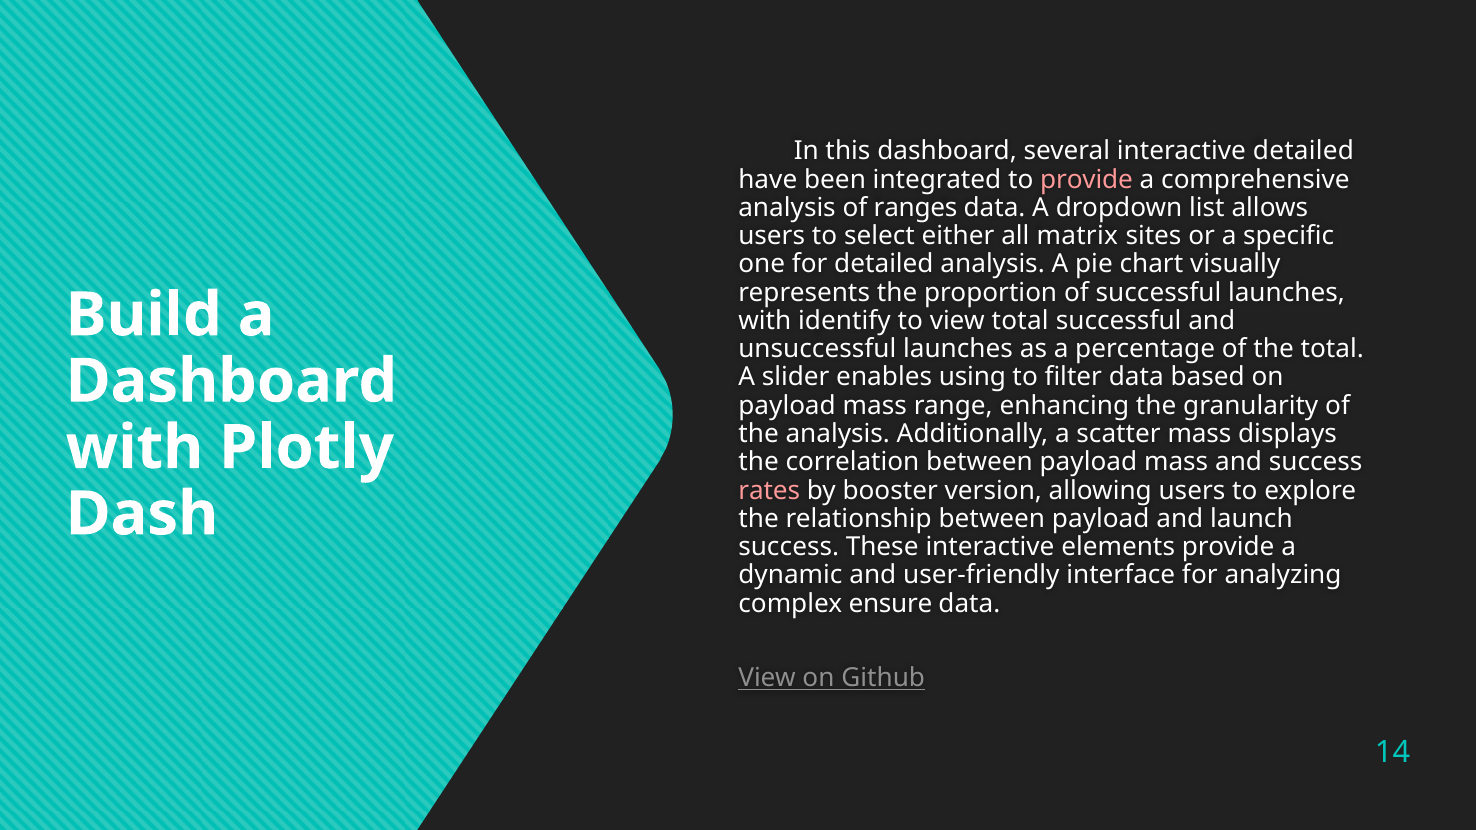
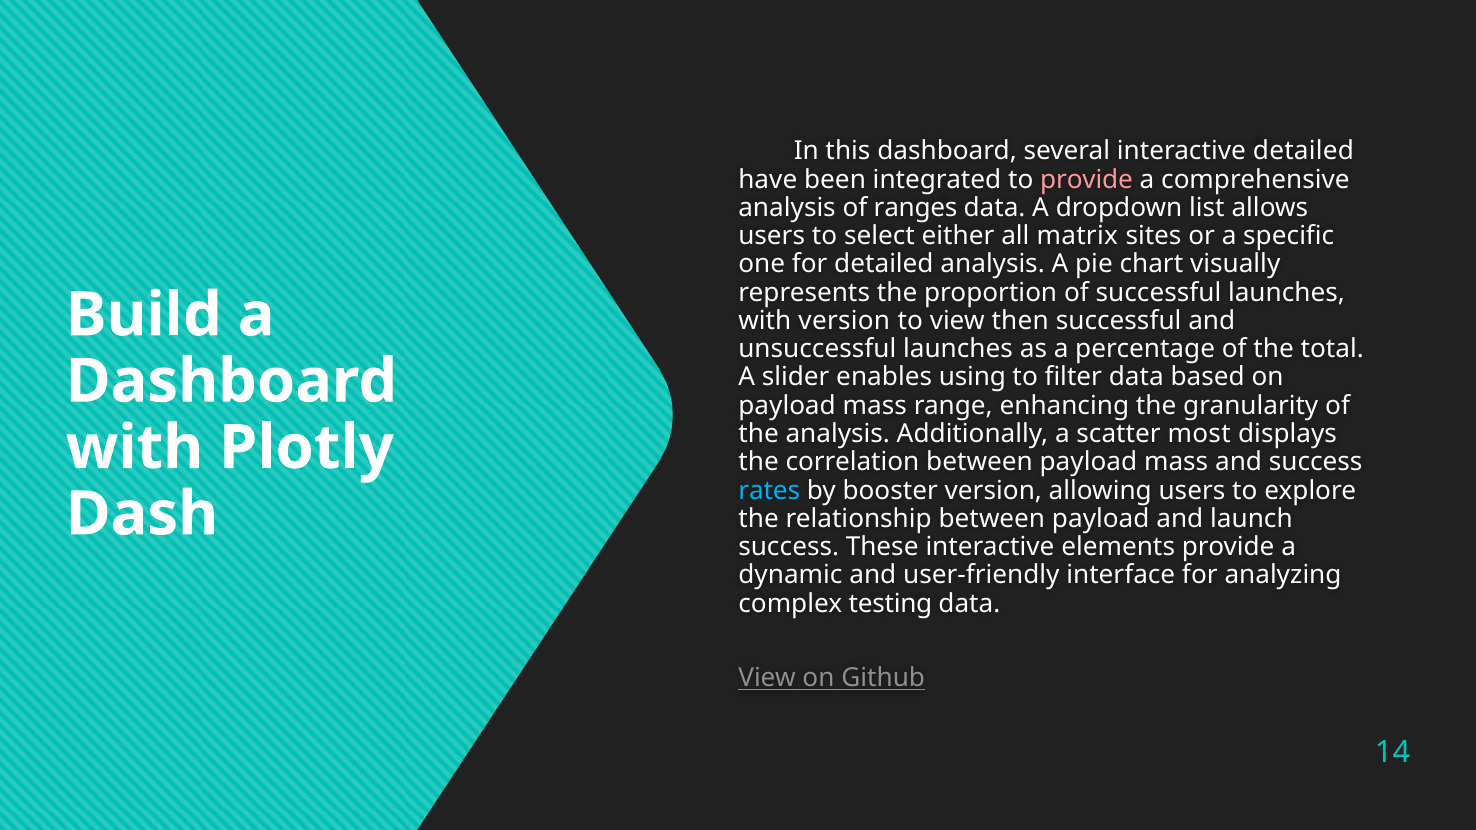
with identify: identify -> version (844, 321)
view total: total -> then (1020, 321)
scatter mass: mass -> most (1199, 434)
rates colour: pink -> light blue (769, 491)
ensure: ensure -> testing (890, 604)
